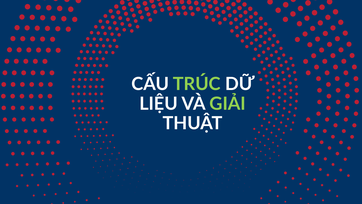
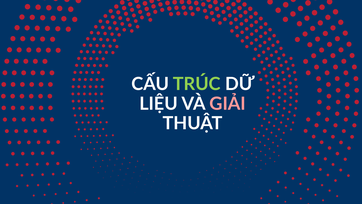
GIẢI colour: light green -> pink (228, 104)
